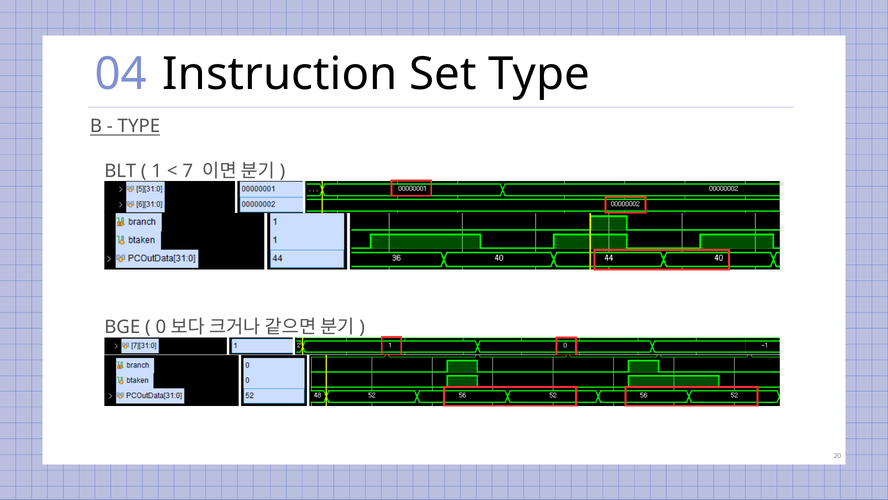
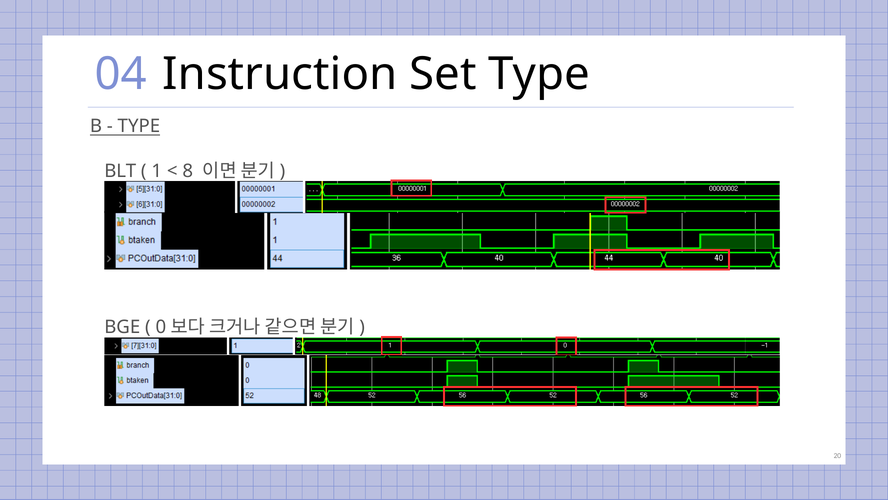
7: 7 -> 8 (188, 171)
